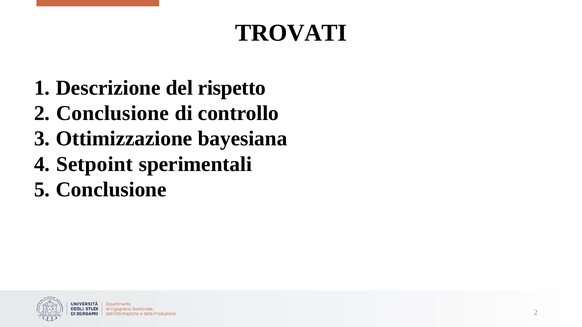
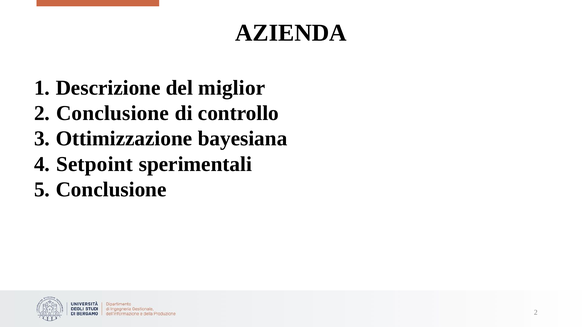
TROVATI: TROVATI -> AZIENDA (291, 33)
rispetto: rispetto -> miglior (232, 88)
